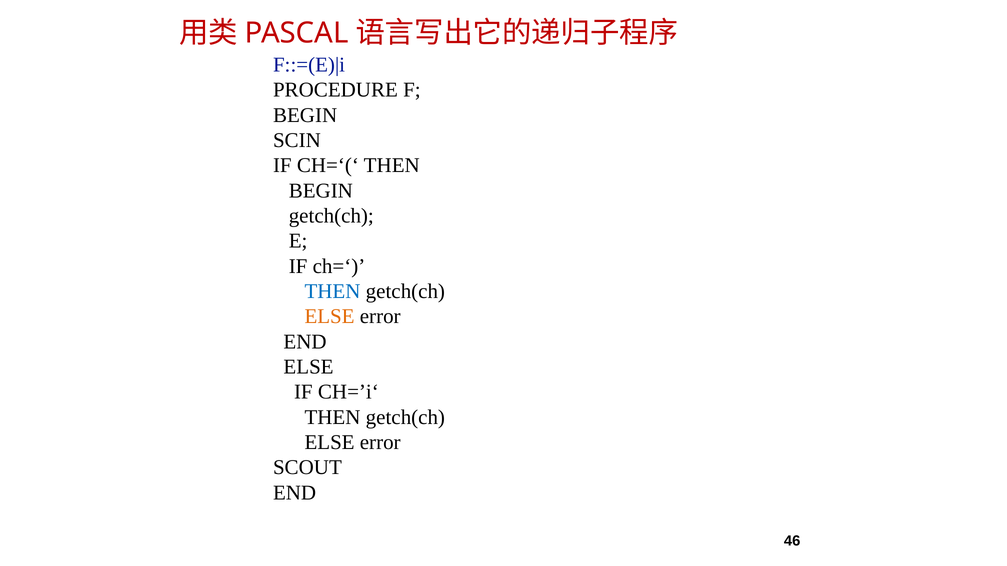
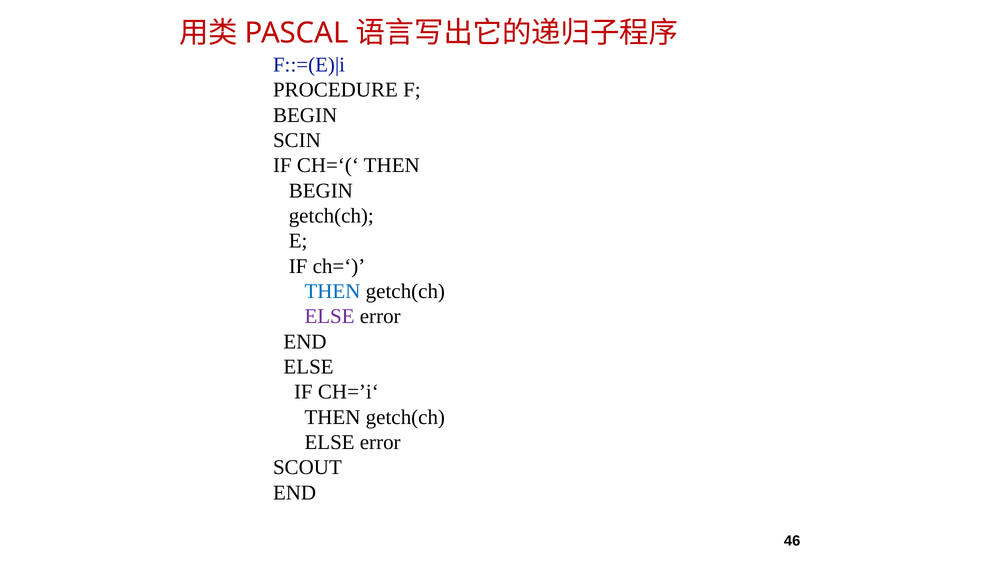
ELSE colour: orange -> purple (330, 317)
